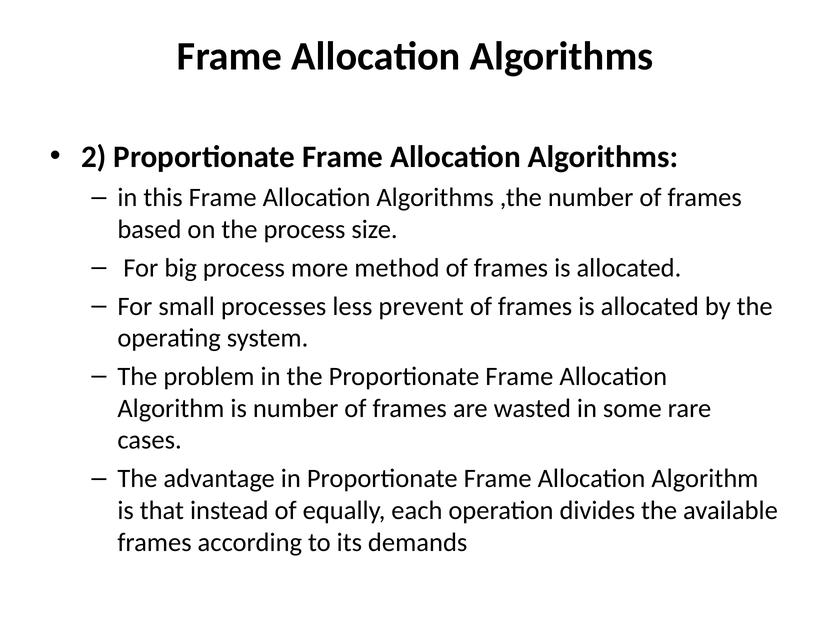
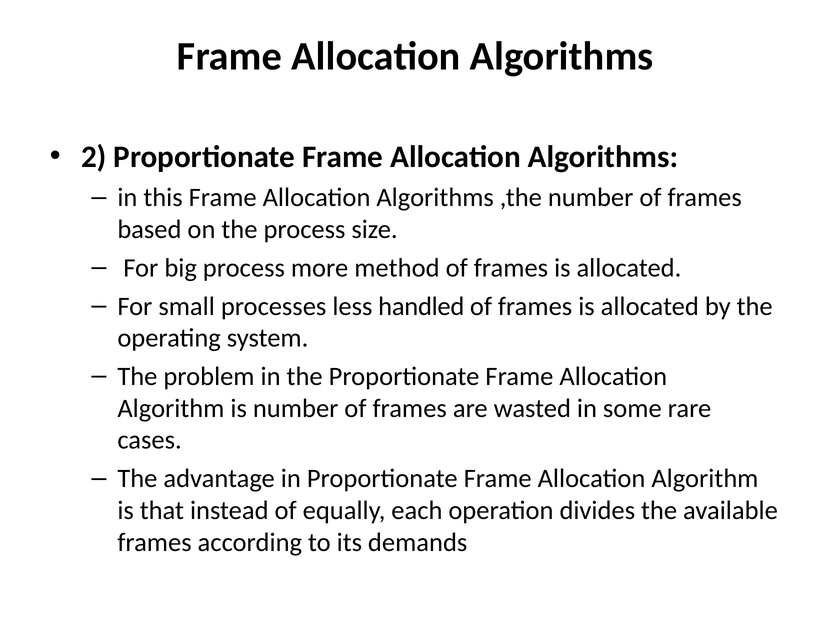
prevent: prevent -> handled (421, 306)
